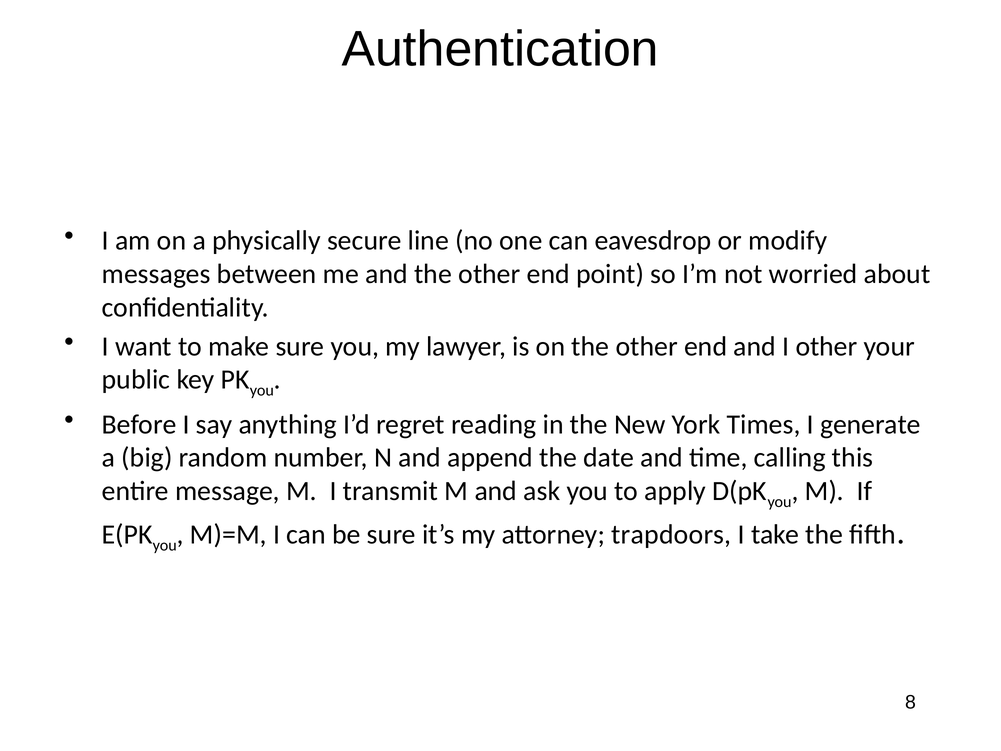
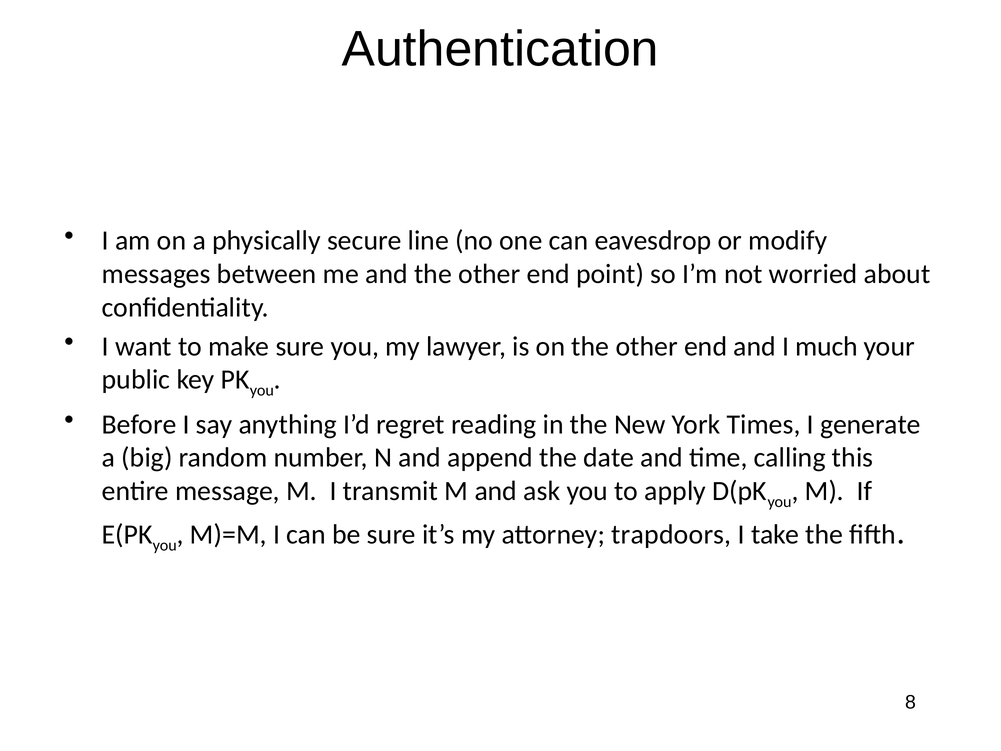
I other: other -> much (827, 346)
